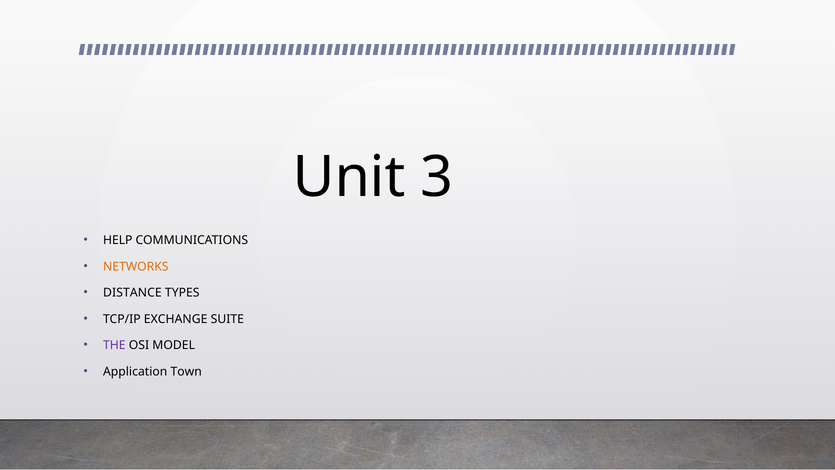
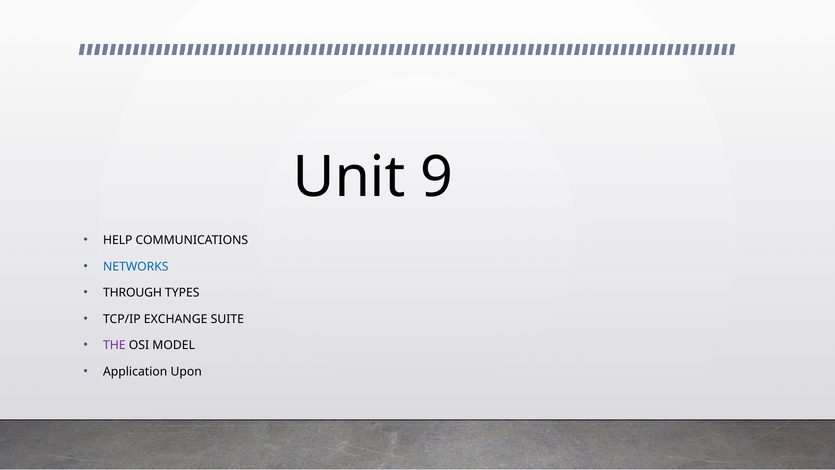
3: 3 -> 9 (437, 177)
NETWORKS colour: orange -> blue (136, 266)
DISTANCE: DISTANCE -> THROUGH (132, 293)
Town: Town -> Upon (186, 371)
